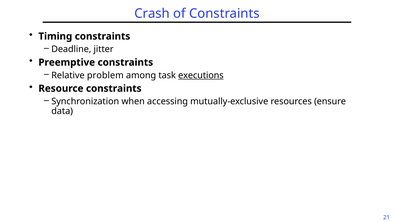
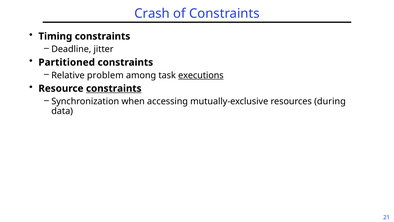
Preemptive: Preemptive -> Partitioned (67, 62)
constraints underline: none -> present (114, 88)
ensure: ensure -> during (330, 101)
